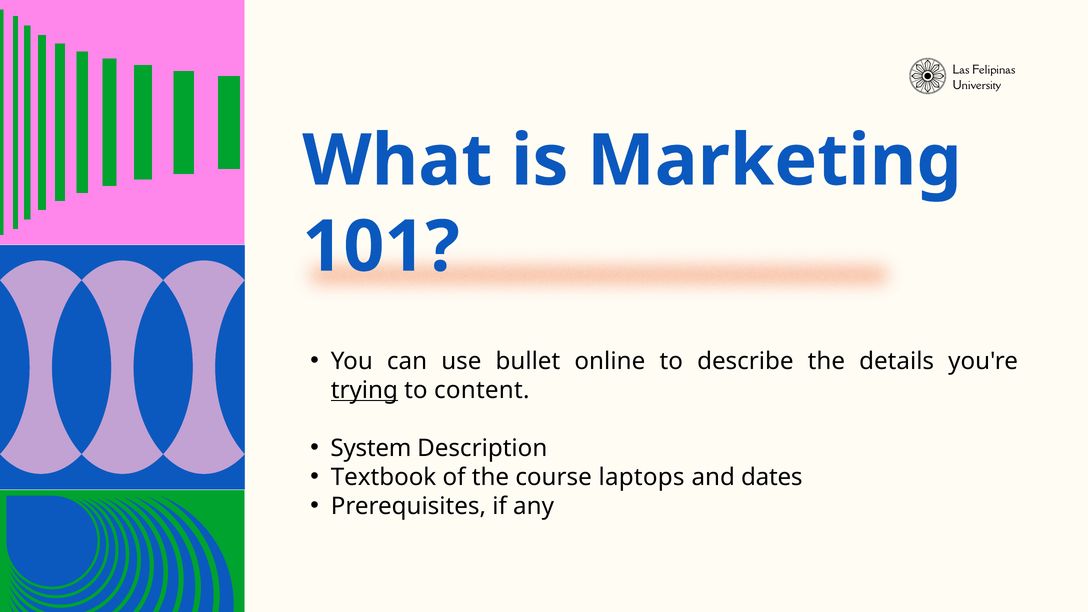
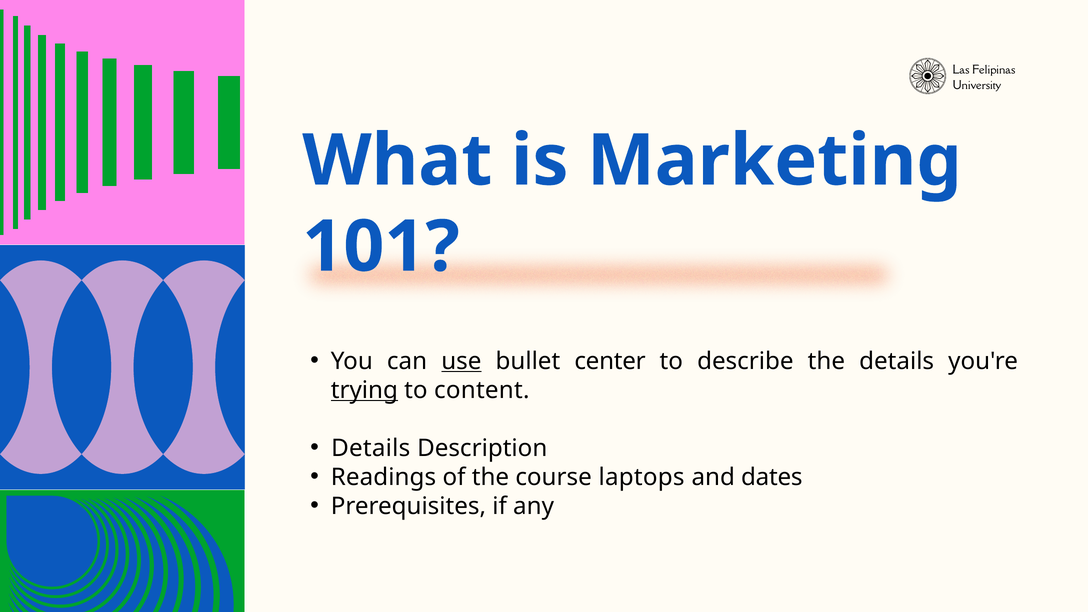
use underline: none -> present (461, 361)
online: online -> center (610, 361)
System: System -> Details (371, 448)
Textbook: Textbook -> Readings (383, 477)
